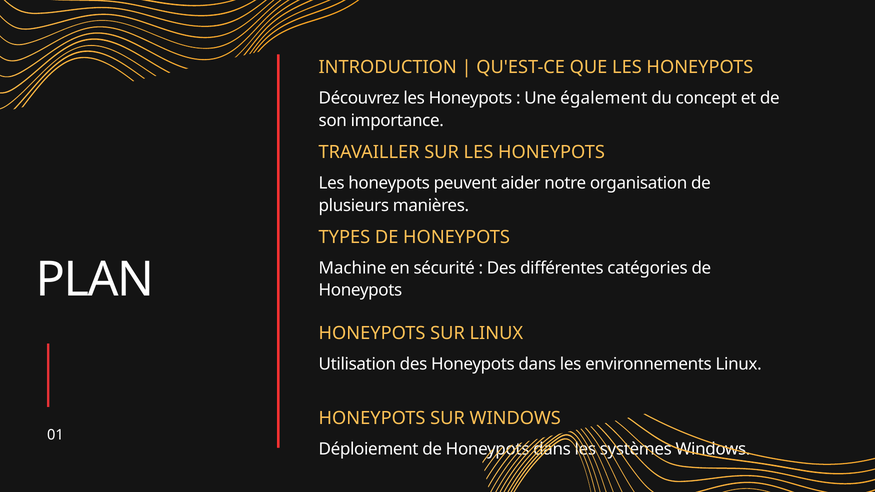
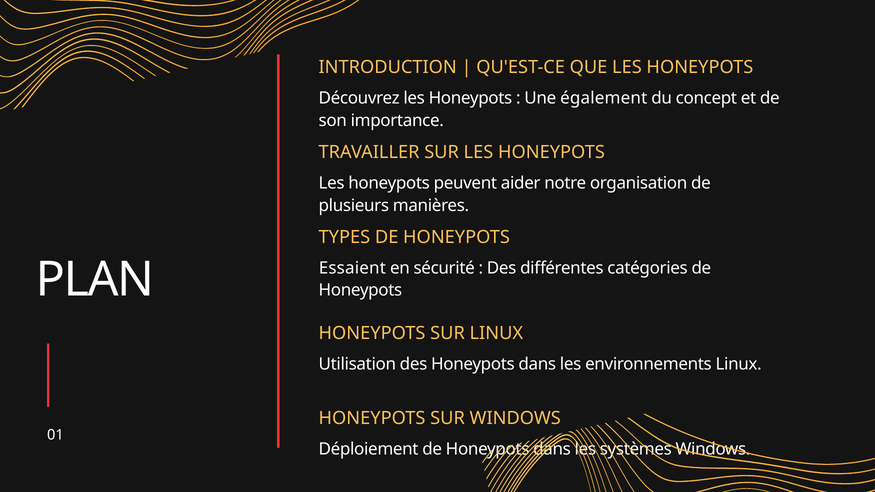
Machine: Machine -> Essaient (352, 268)
